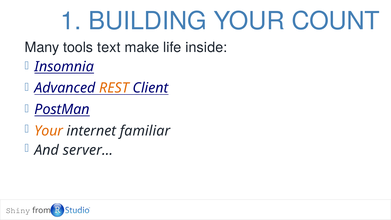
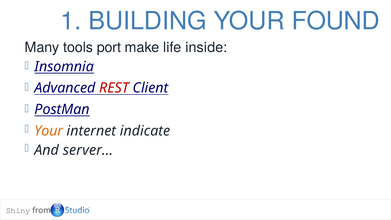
COUNT: COUNT -> FOUND (336, 21)
text: text -> port (109, 47)
REST colour: orange -> red (114, 88)
familiar: familiar -> indicate (145, 131)
